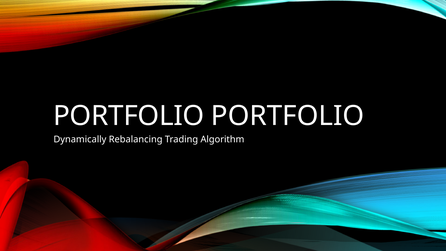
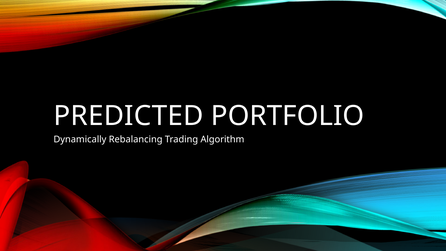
PORTFOLIO: PORTFOLIO -> PREDICTED (128, 116)
